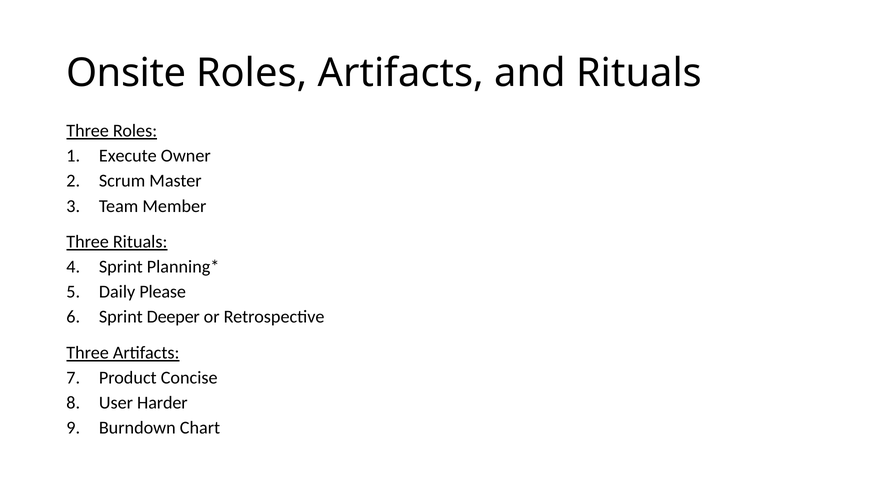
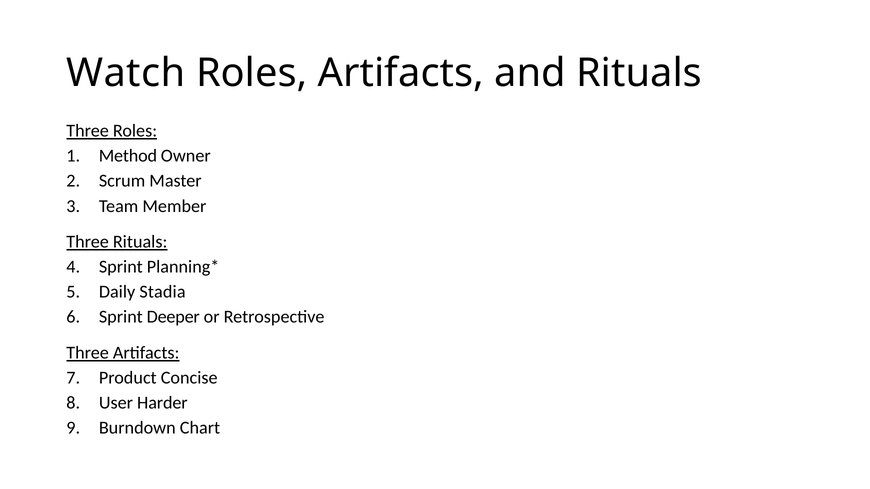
Onsite: Onsite -> Watch (126, 73)
Execute: Execute -> Method (128, 156)
Please: Please -> Stadia (163, 292)
